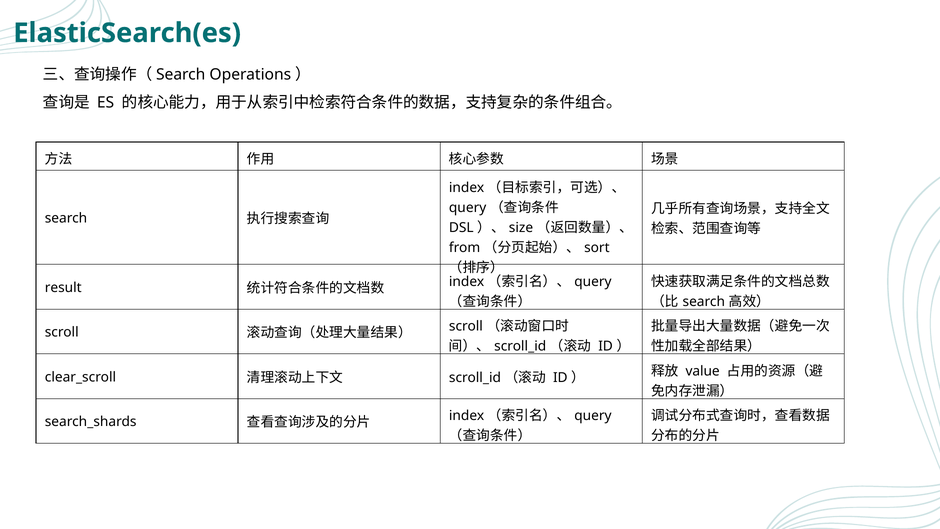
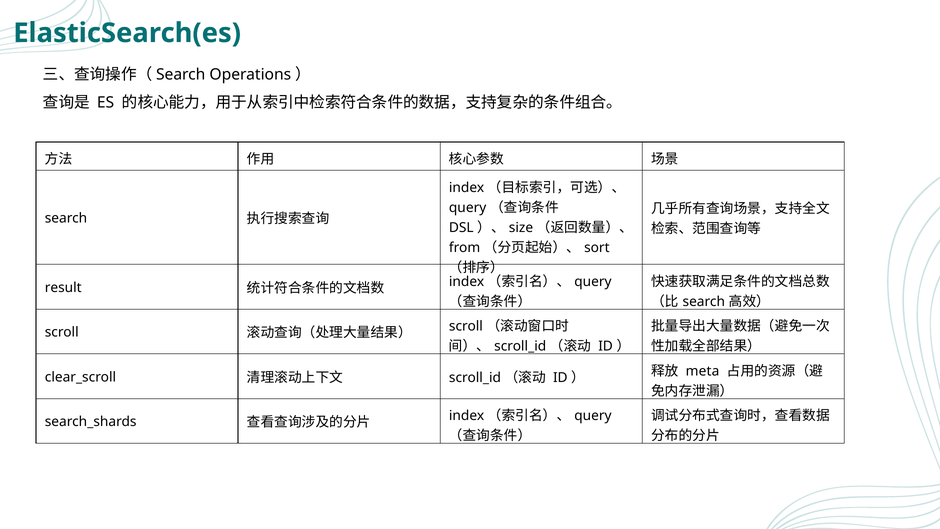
value: value -> meta (703, 371)
